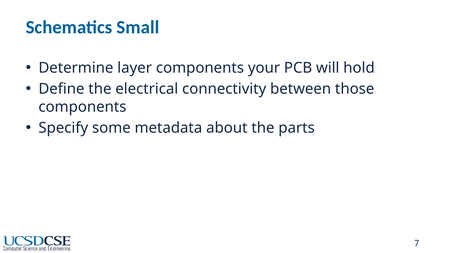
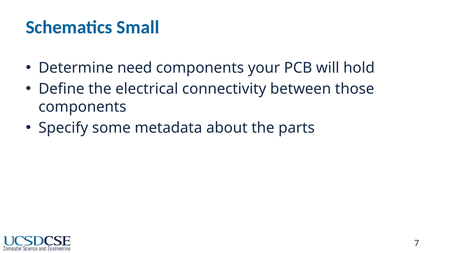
layer: layer -> need (135, 68)
